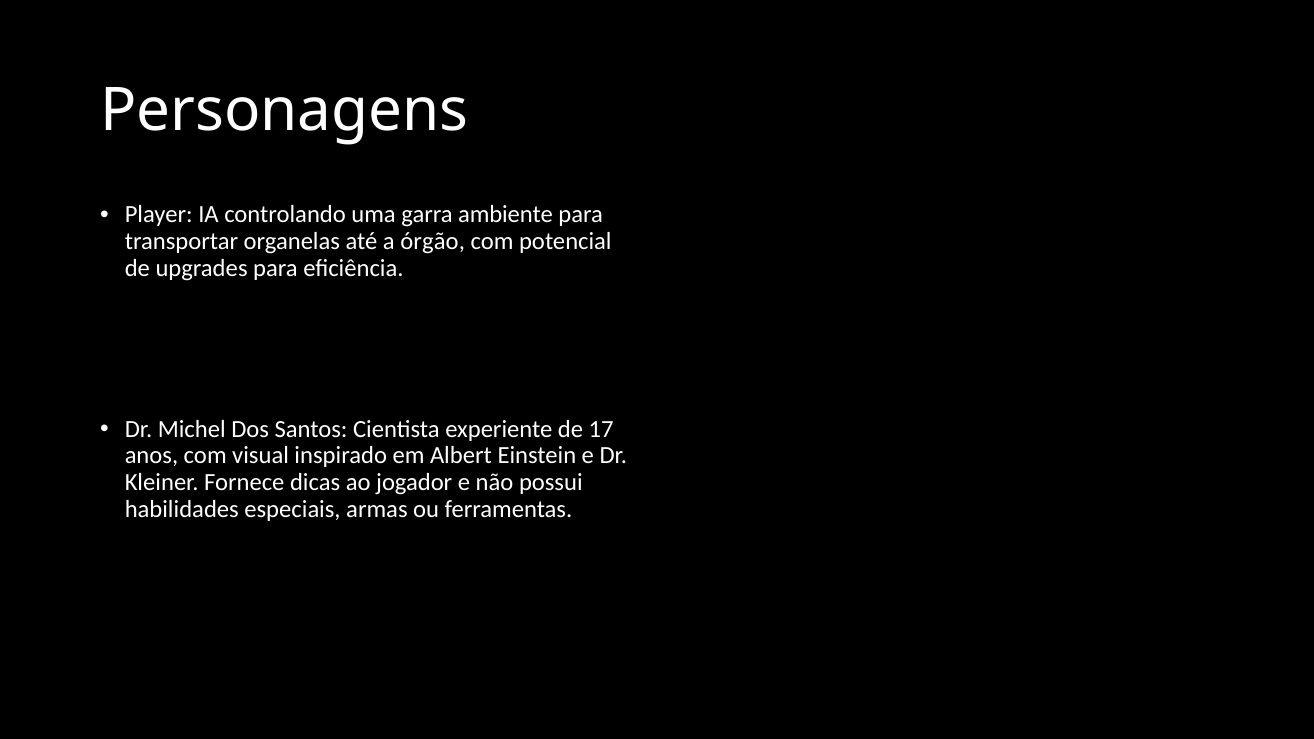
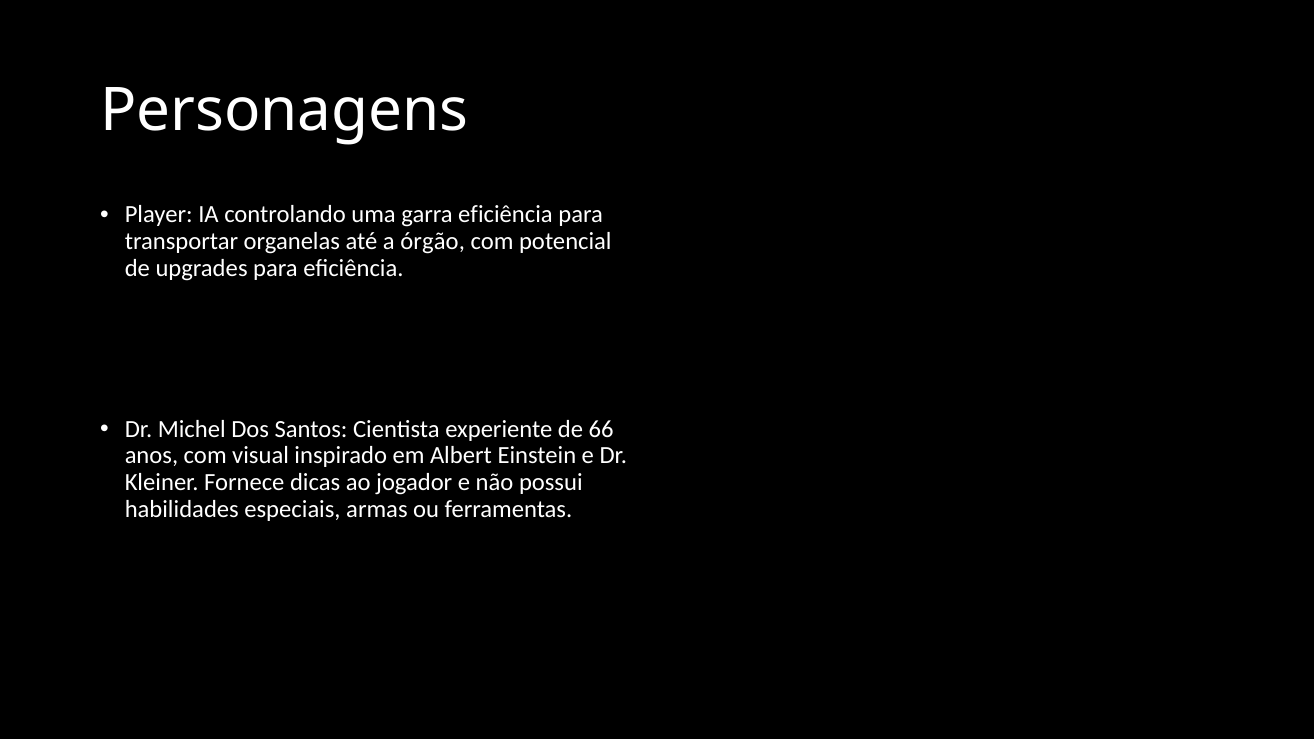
garra ambiente: ambiente -> eficiência (505, 215)
17: 17 -> 66 (601, 429)
